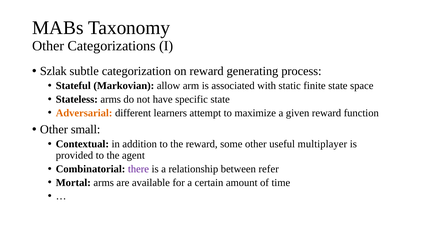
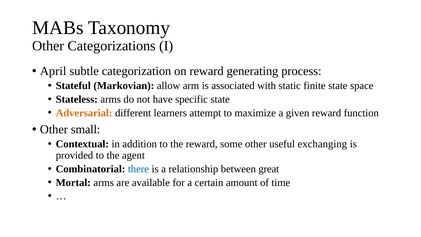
Szlak: Szlak -> April (53, 71)
multiplayer: multiplayer -> exchanging (322, 144)
there colour: purple -> blue (138, 169)
refer: refer -> great (269, 169)
